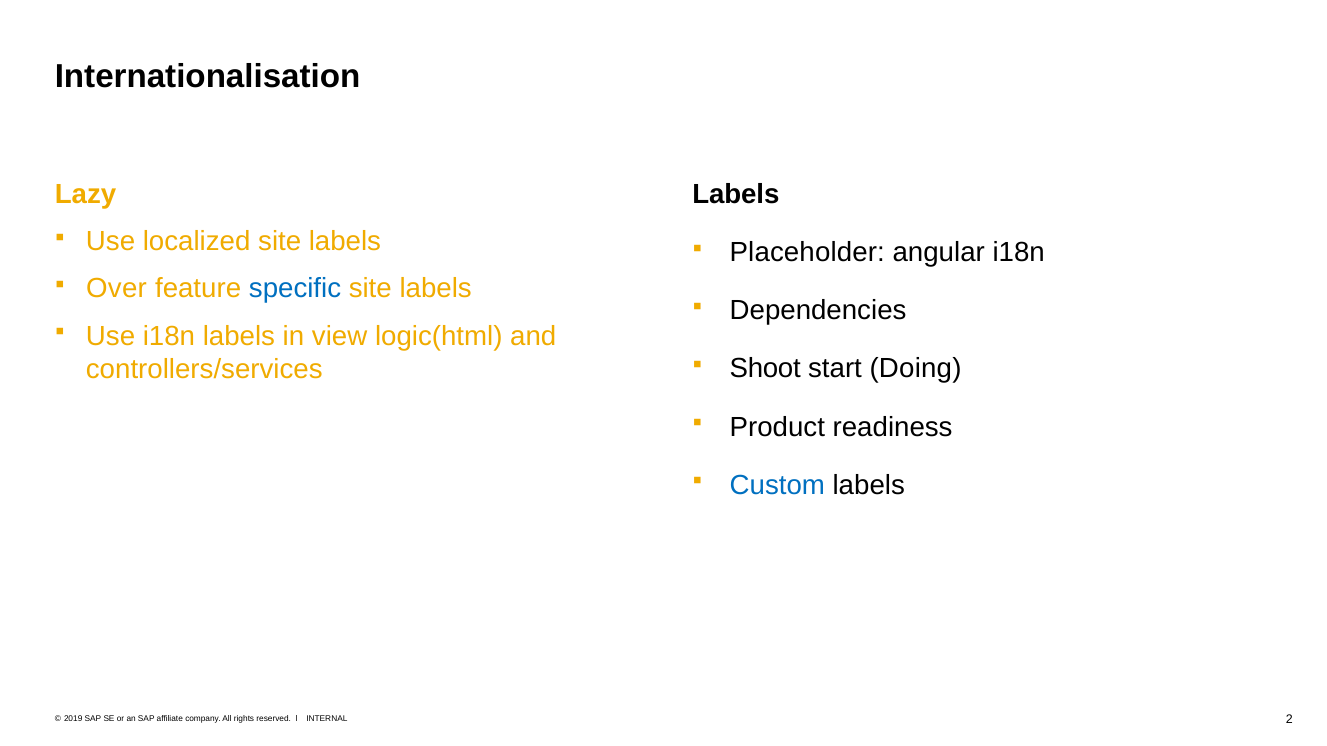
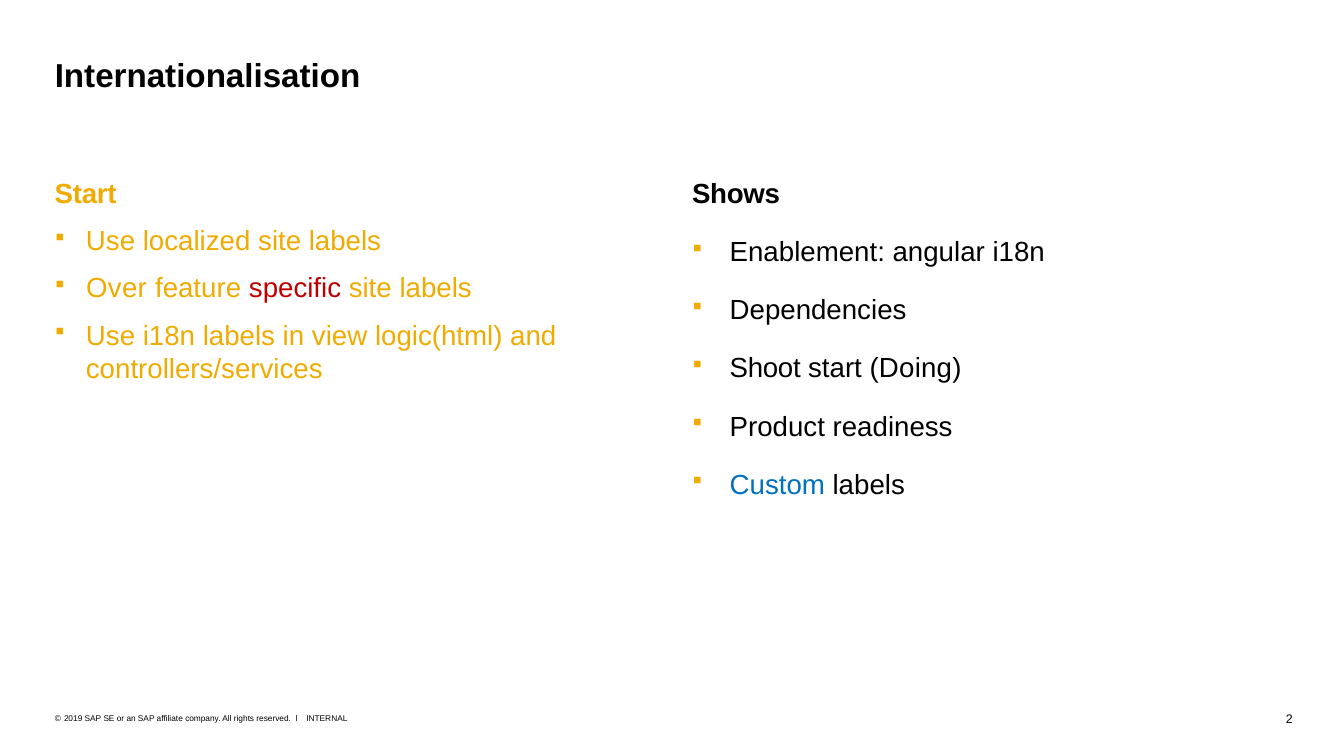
Lazy: Lazy -> Start (86, 195)
Labels: Labels -> Shows (736, 195)
Placeholder: Placeholder -> Enablement (807, 253)
specific colour: blue -> red (295, 289)
